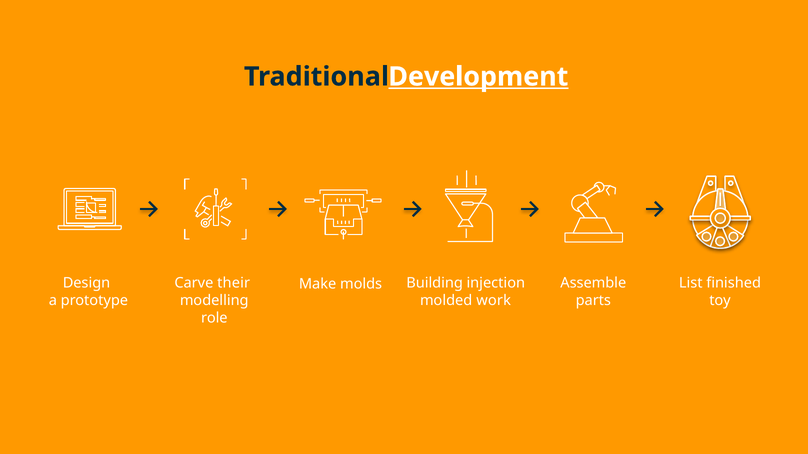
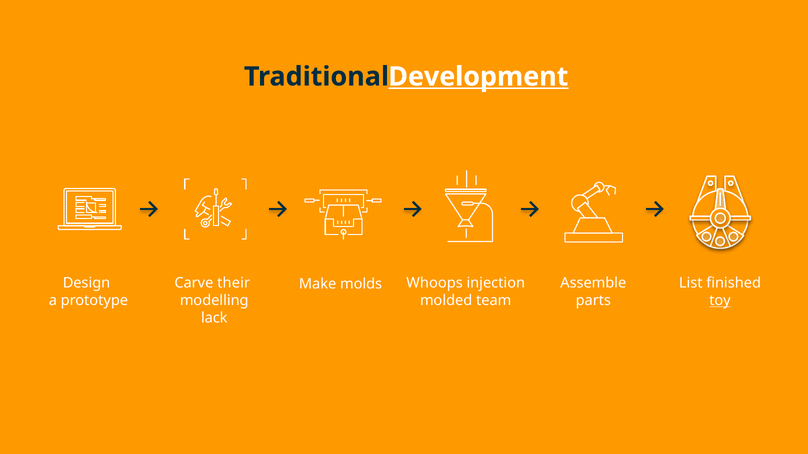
Building: Building -> Whoops (435, 283)
work: work -> team (494, 301)
toy underline: none -> present (720, 301)
role: role -> lack (214, 318)
